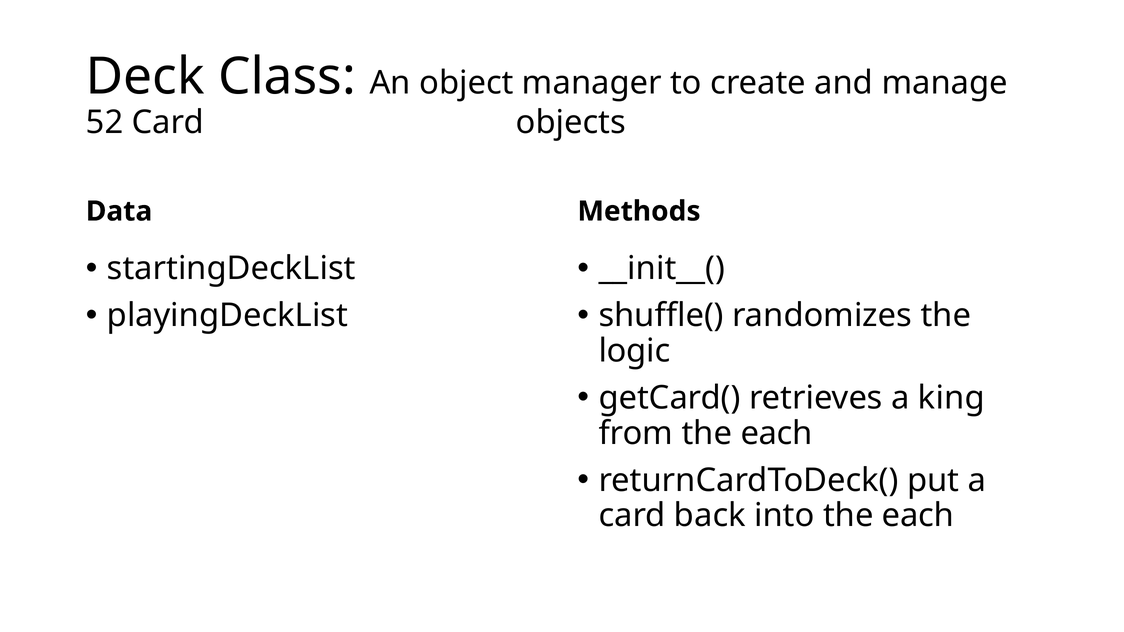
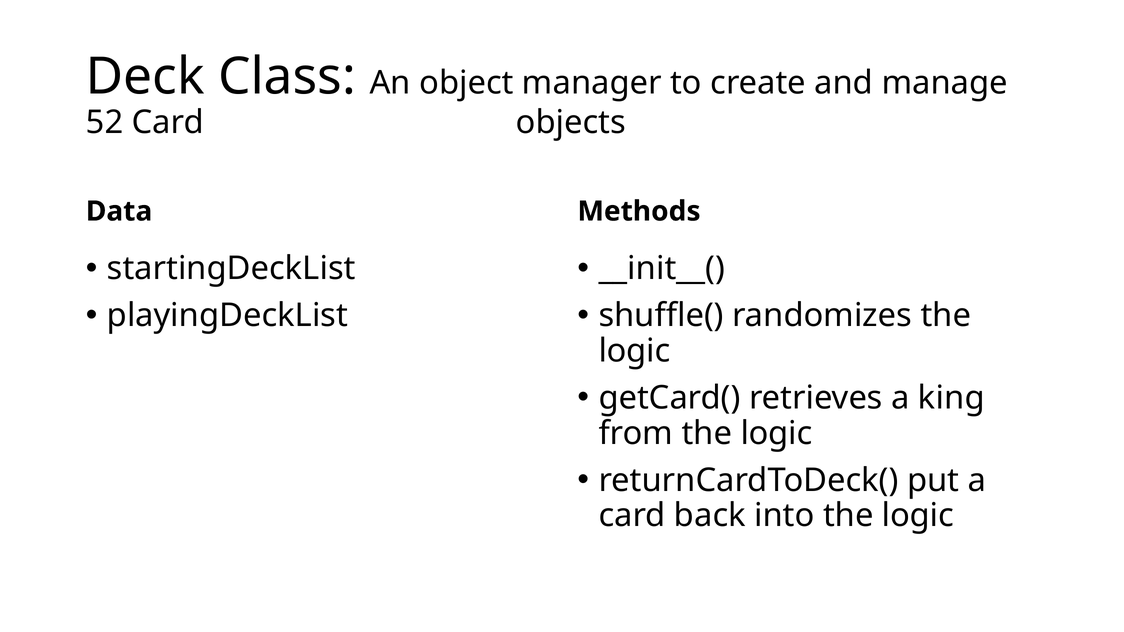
from the each: each -> logic (776, 433)
into the each: each -> logic (918, 516)
